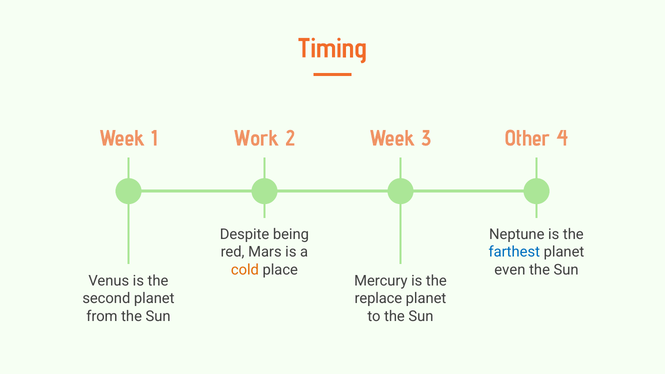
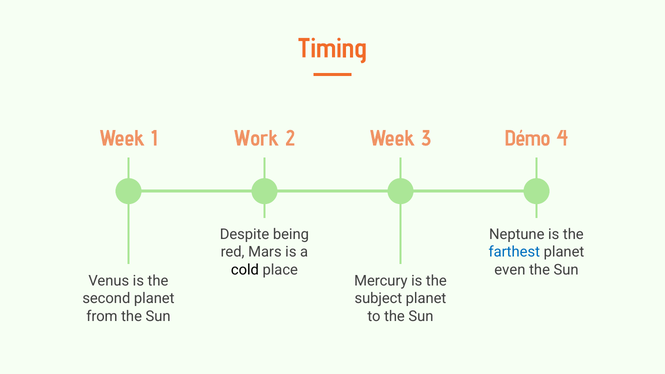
Other: Other -> Démo (528, 138)
cold colour: orange -> black (245, 270)
replace: replace -> subject (378, 298)
